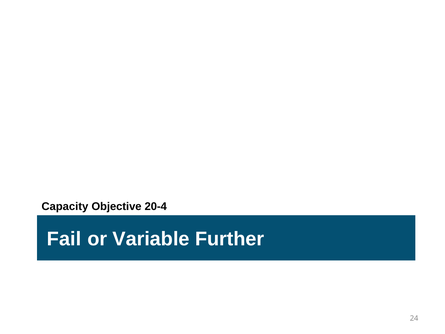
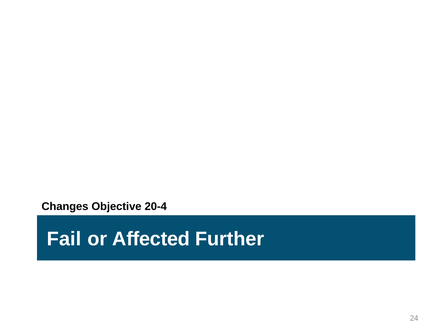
Capacity: Capacity -> Changes (65, 206)
Variable: Variable -> Affected (151, 239)
